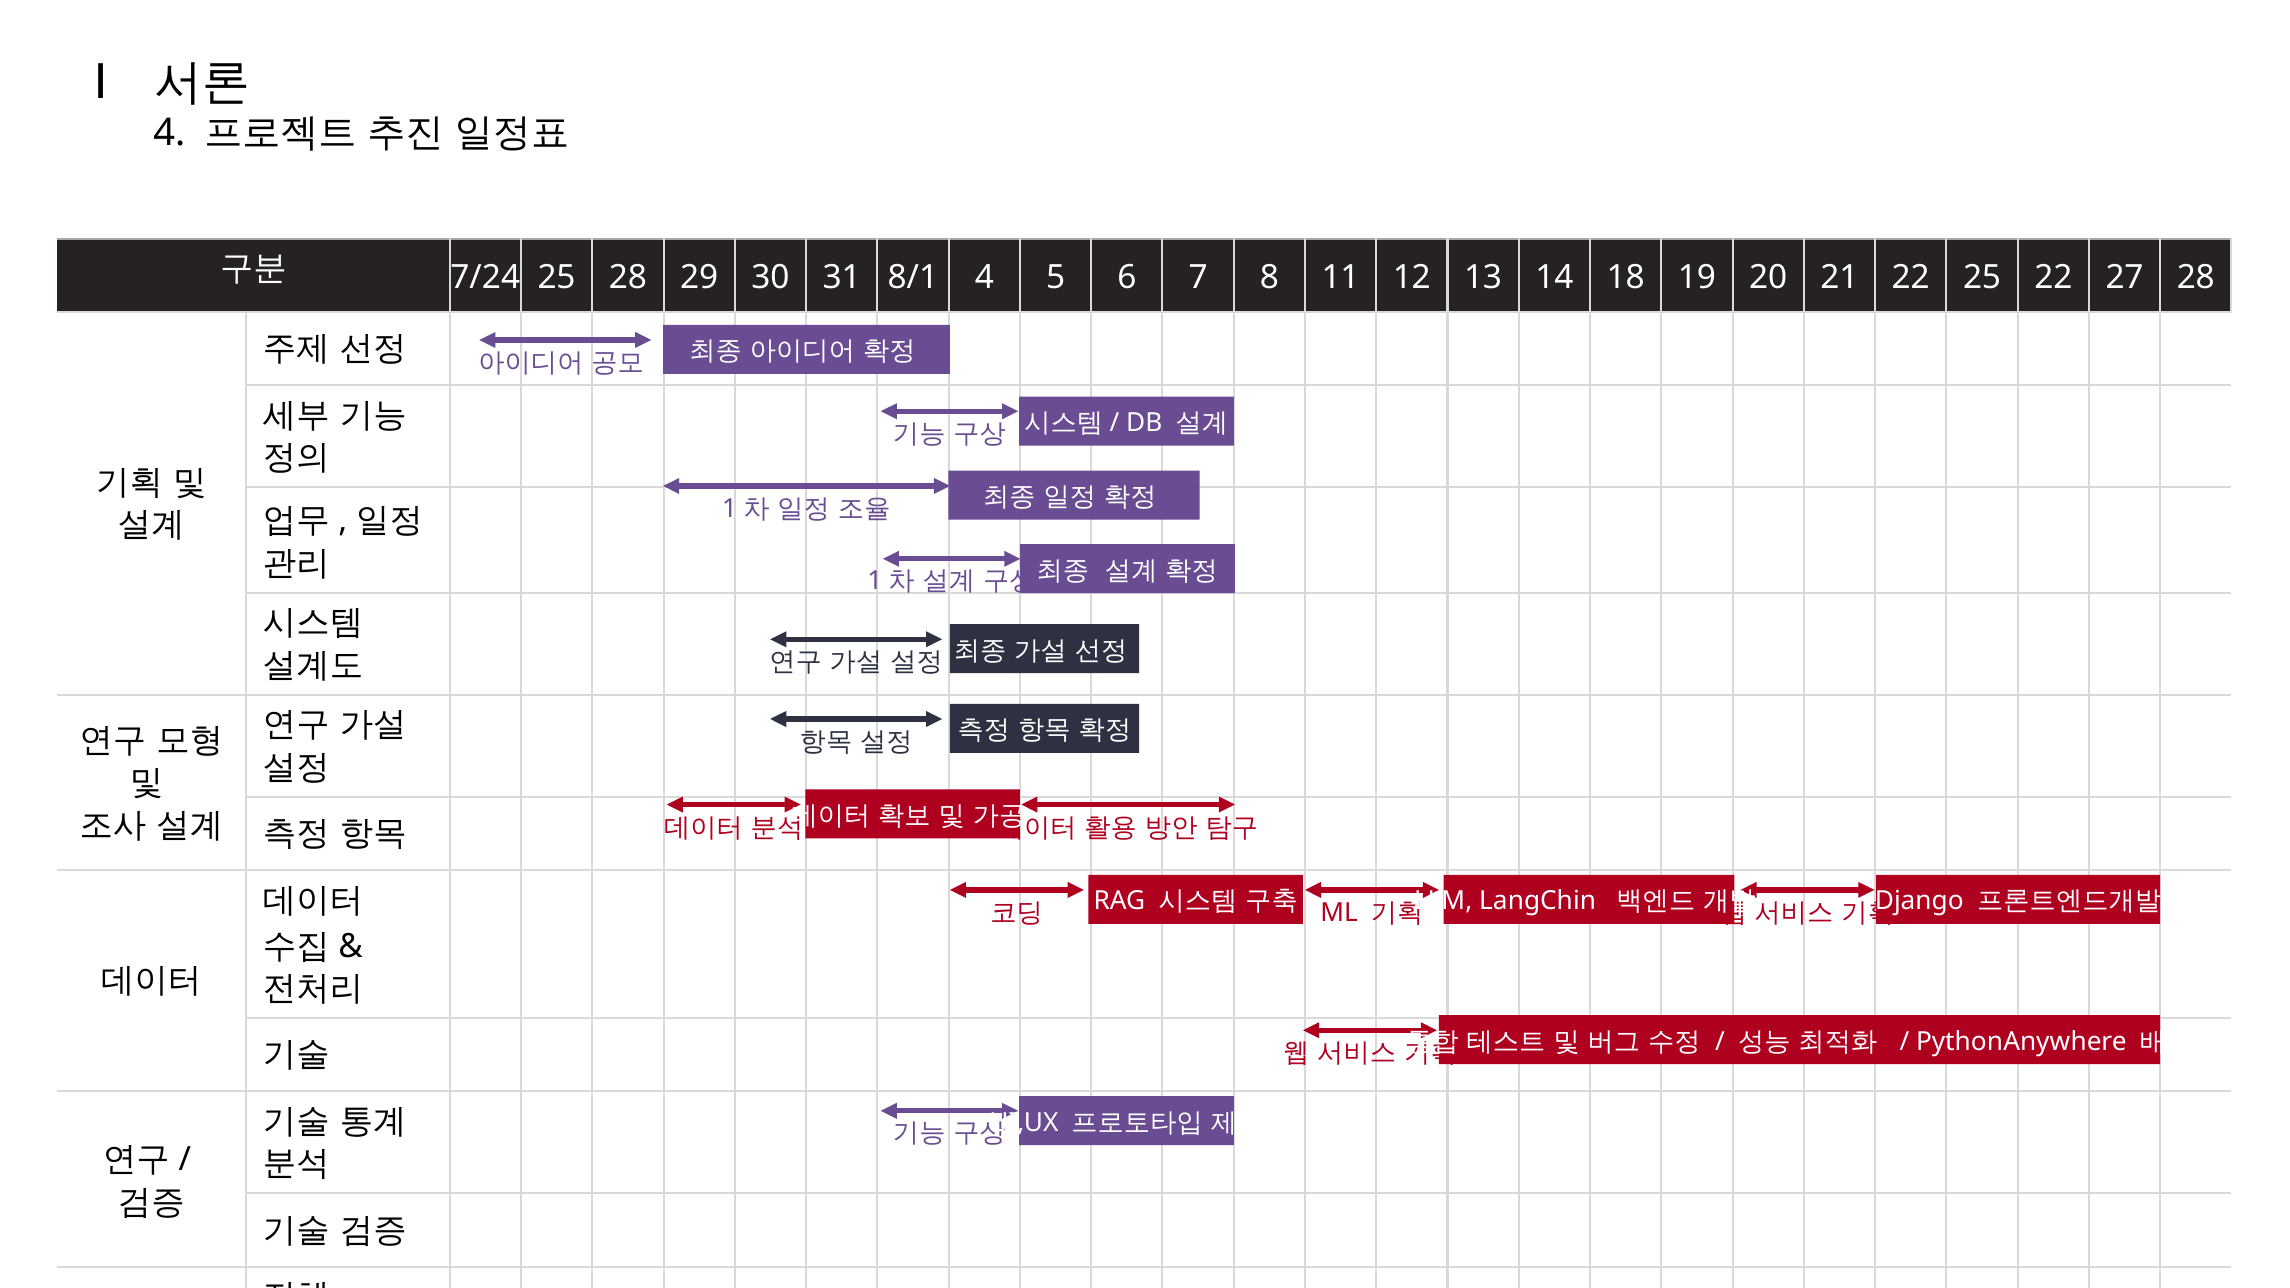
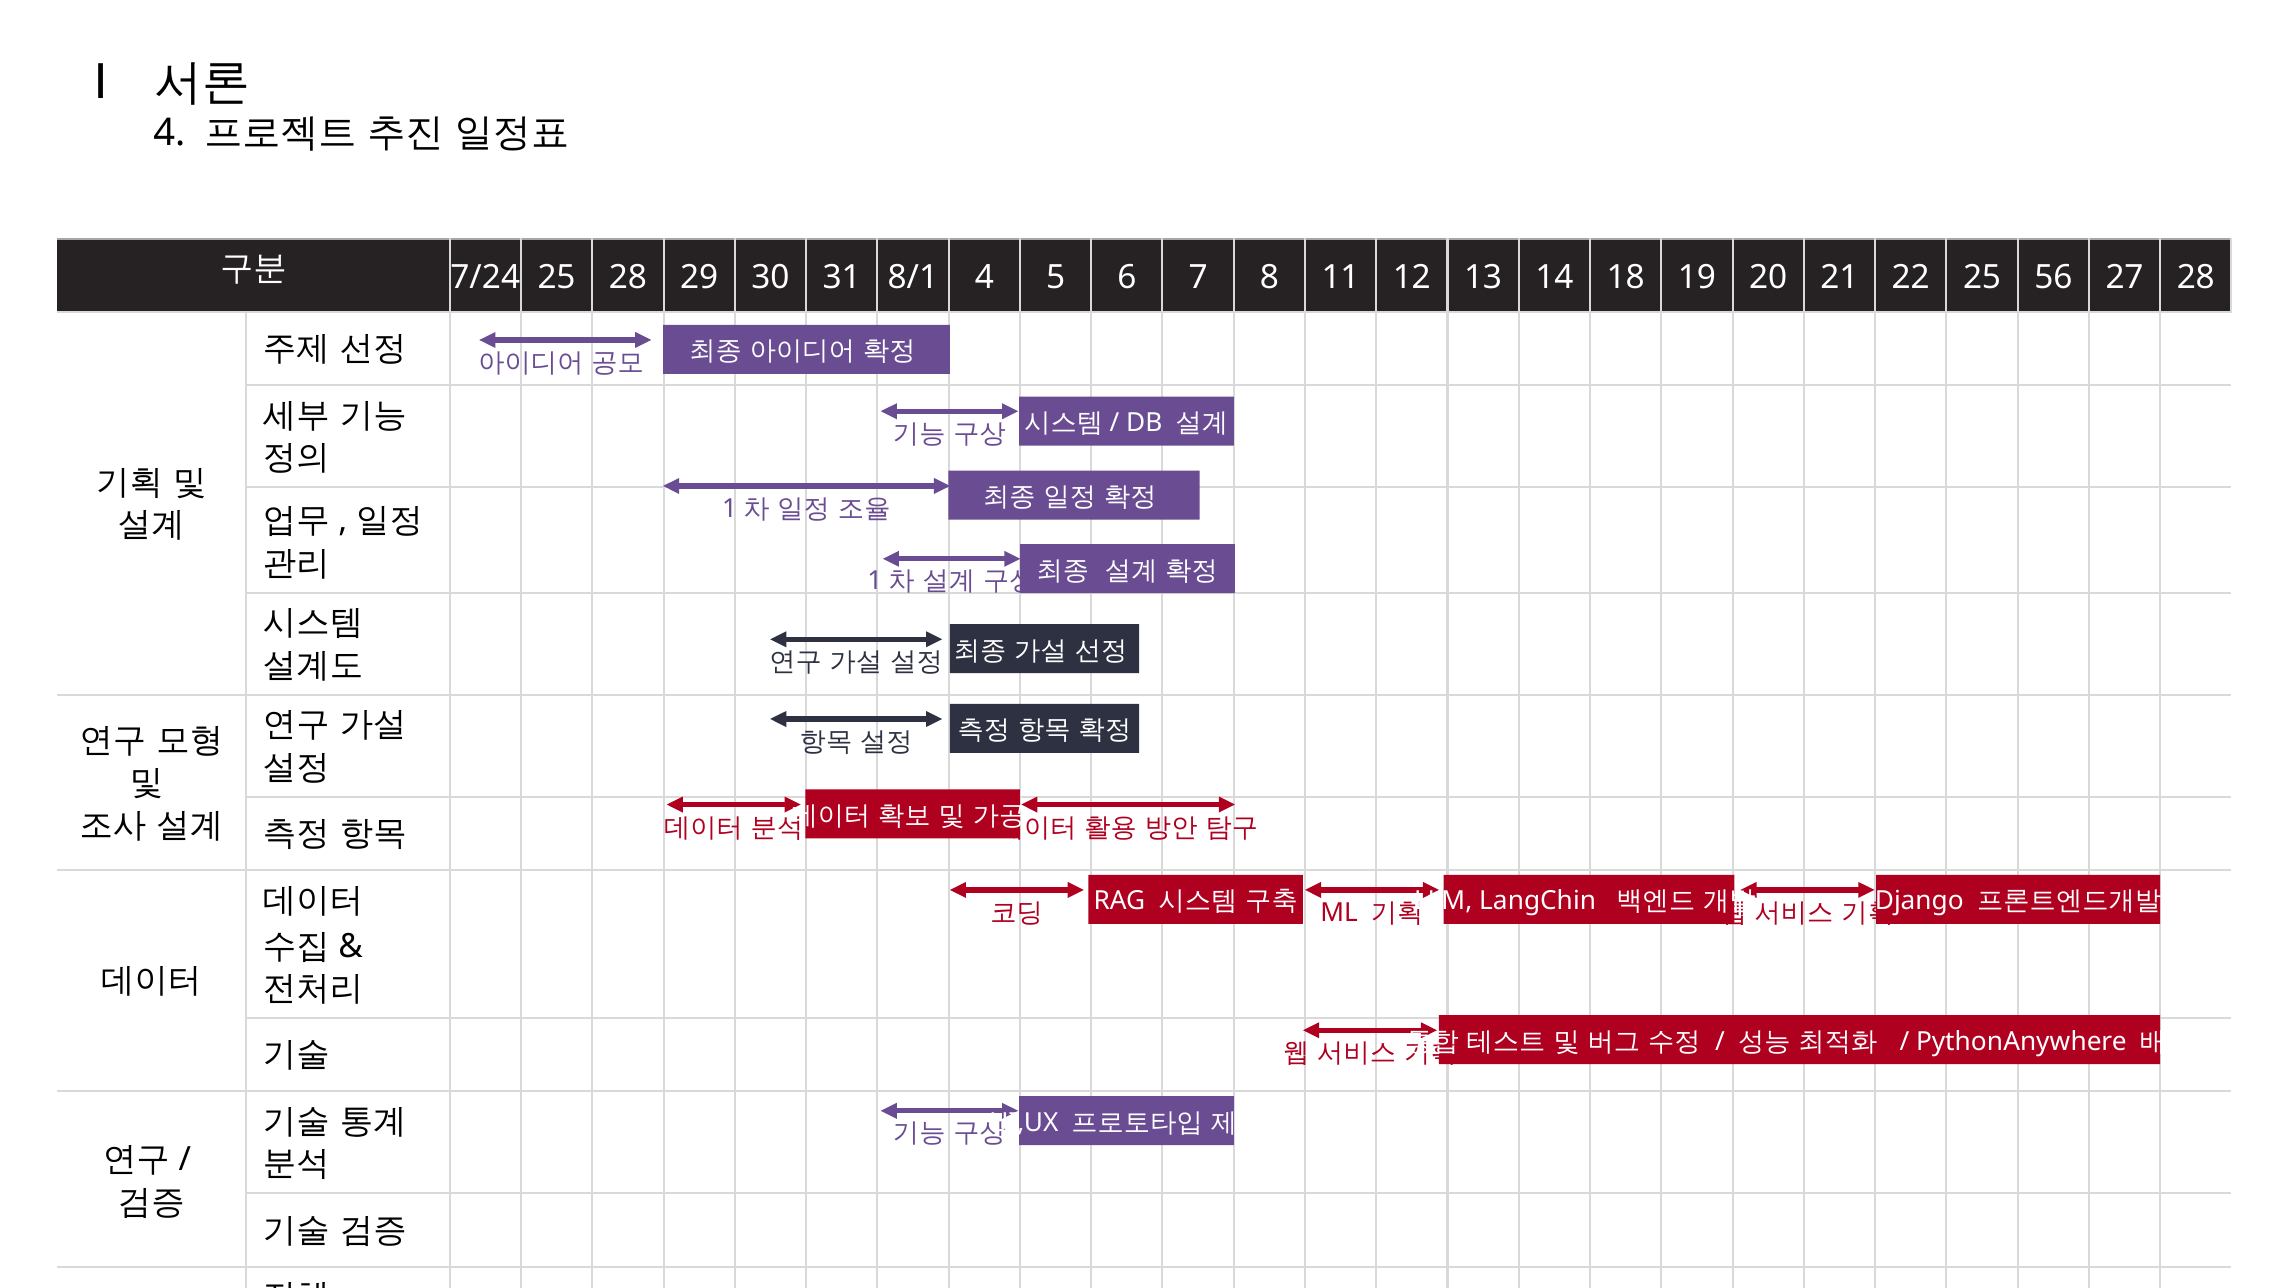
25 22: 22 -> 56 (2053, 277)
